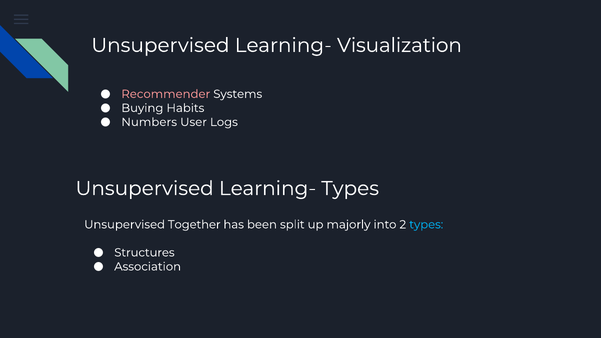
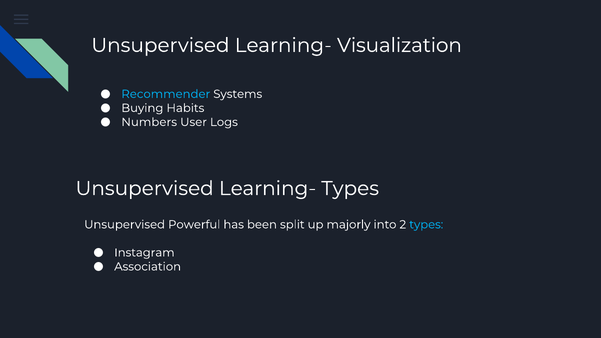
Recommender colour: pink -> light blue (166, 94)
Together: Together -> Powerful (194, 225)
Structures: Structures -> Instagram (144, 253)
